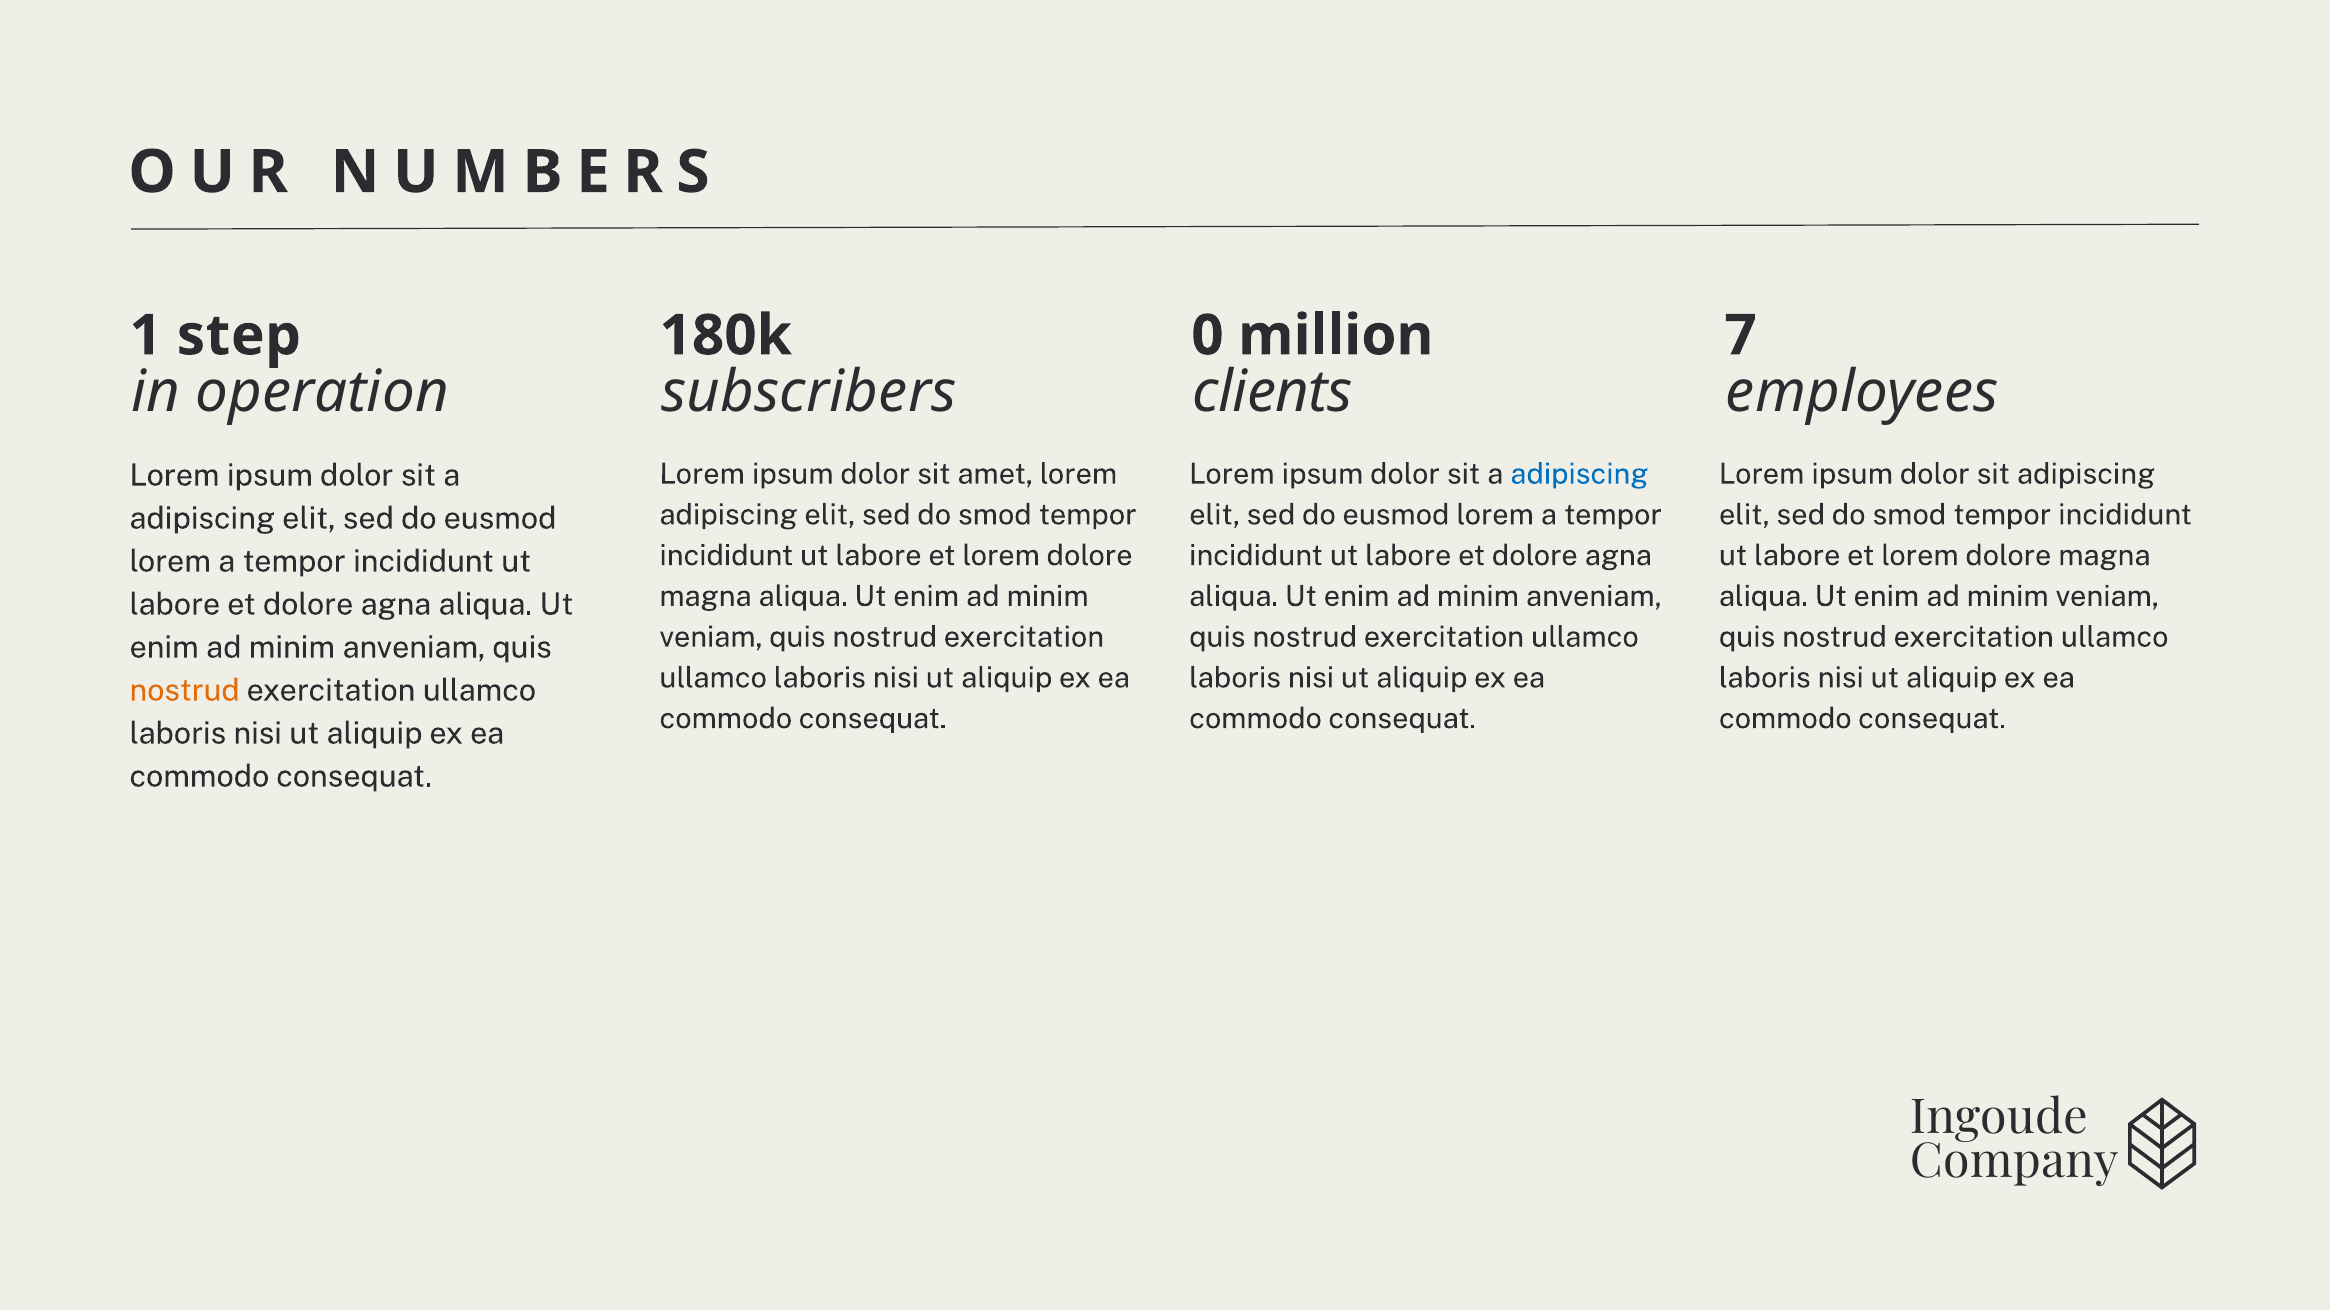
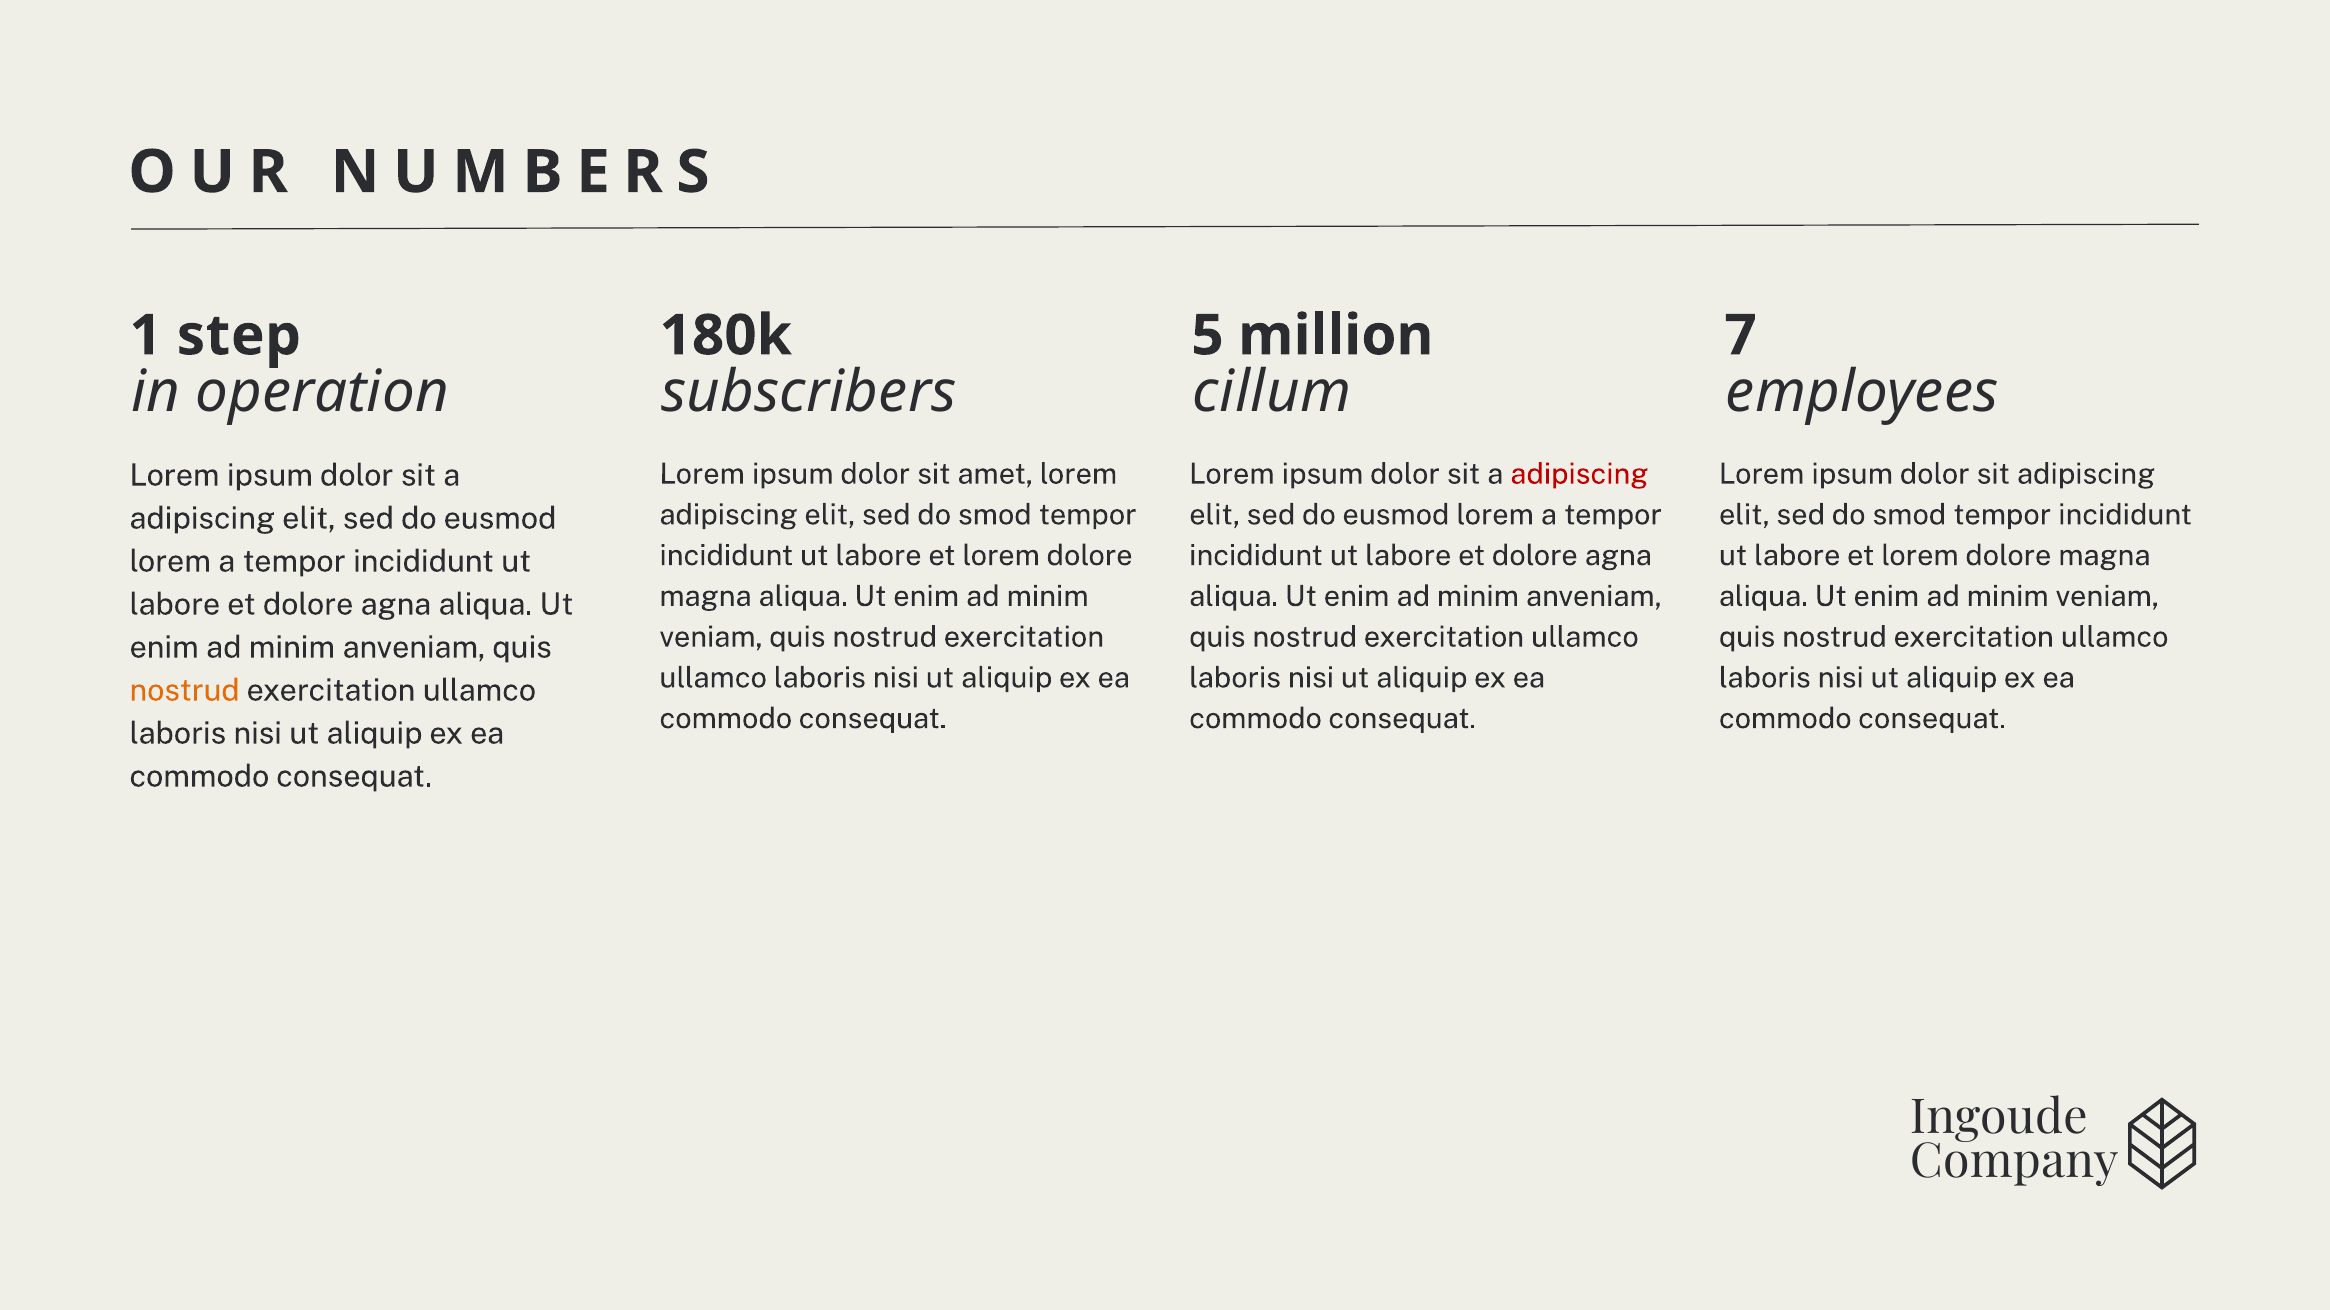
0: 0 -> 5 (1207, 336)
clients: clients -> cillum (1272, 392)
adipiscing colour: blue -> red (1579, 474)
